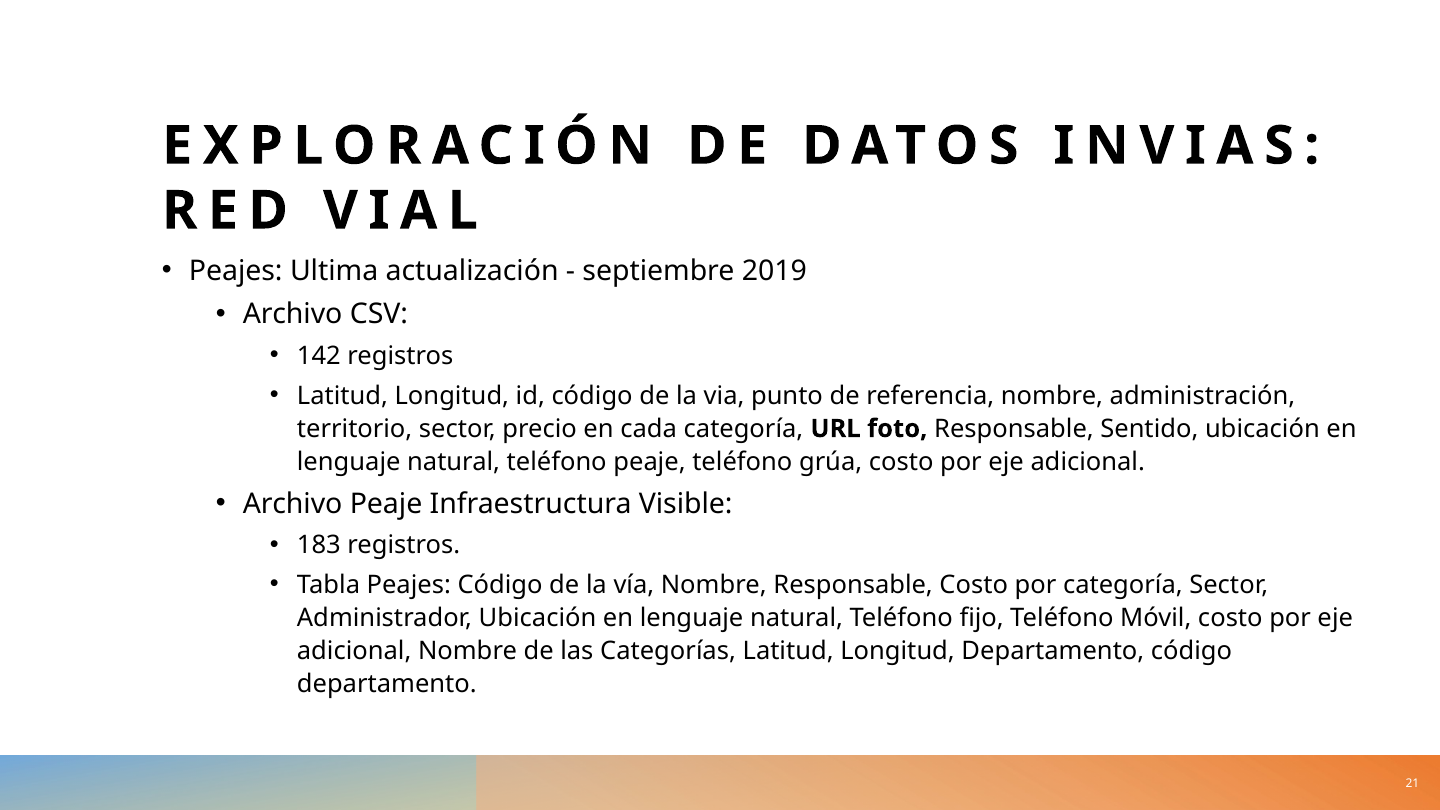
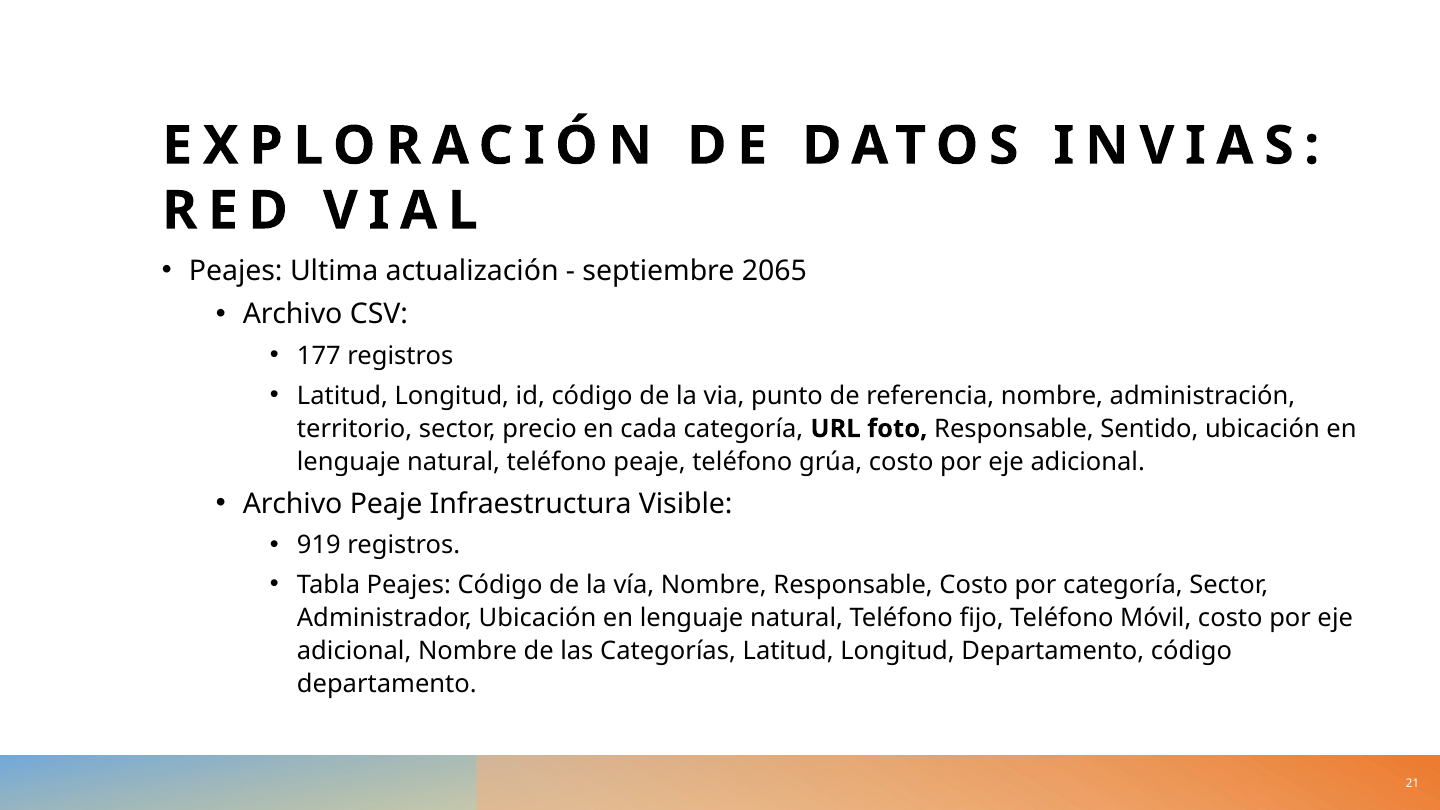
2019: 2019 -> 2065 (774, 271)
142: 142 -> 177 (319, 356)
183: 183 -> 919 (319, 545)
